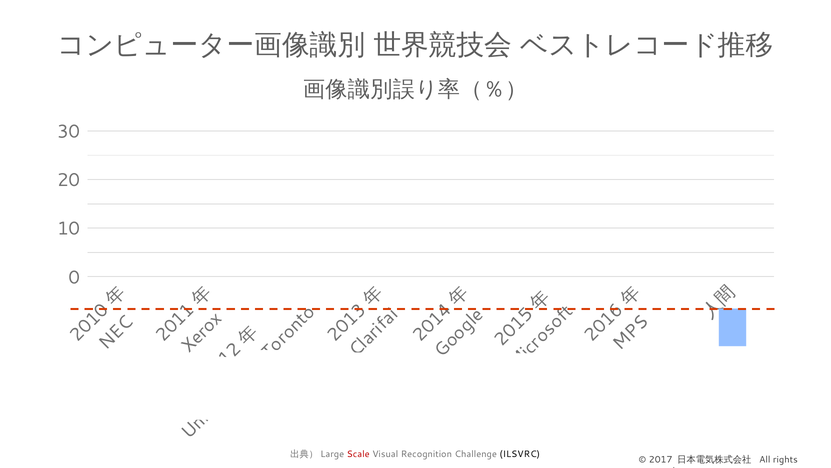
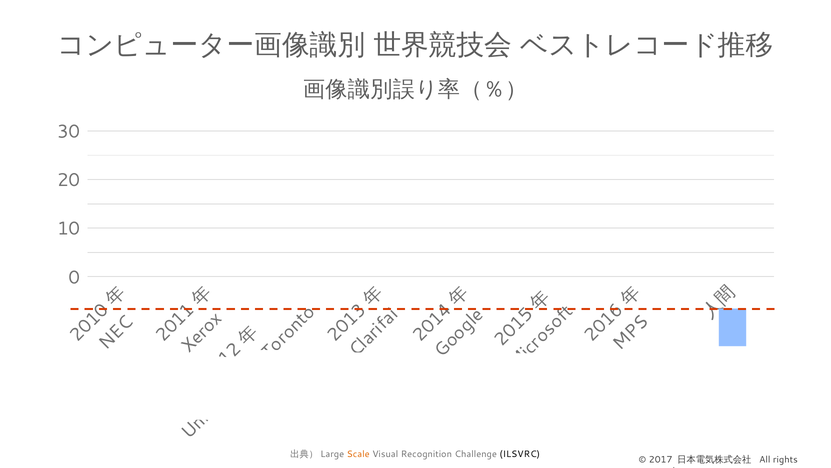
Scale colour: red -> orange (358, 454)
